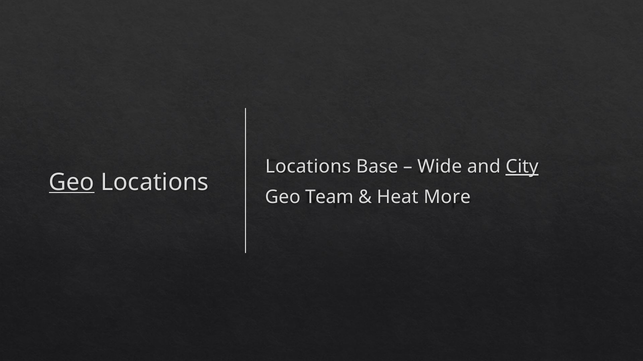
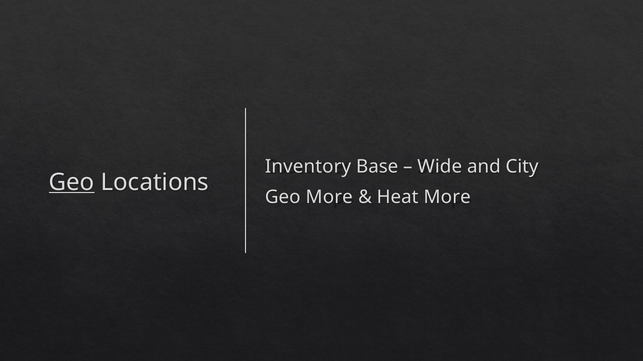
Locations: Locations -> Inventory (308, 167)
City underline: present -> none (522, 167)
Geo Team: Team -> More (329, 197)
